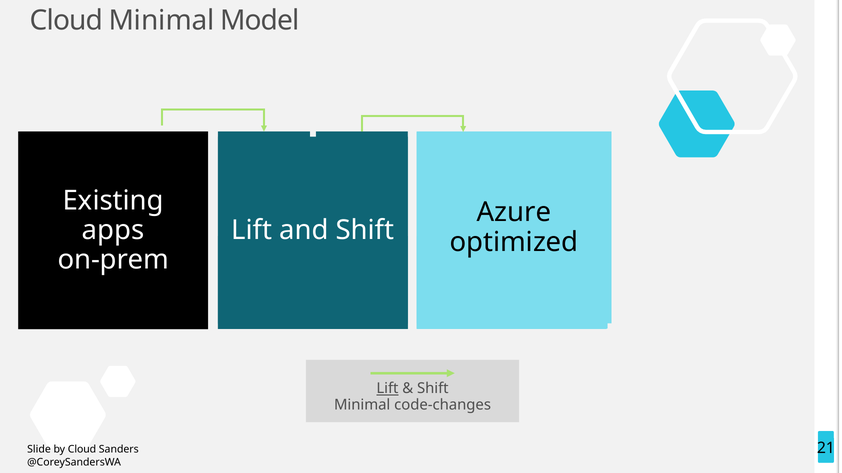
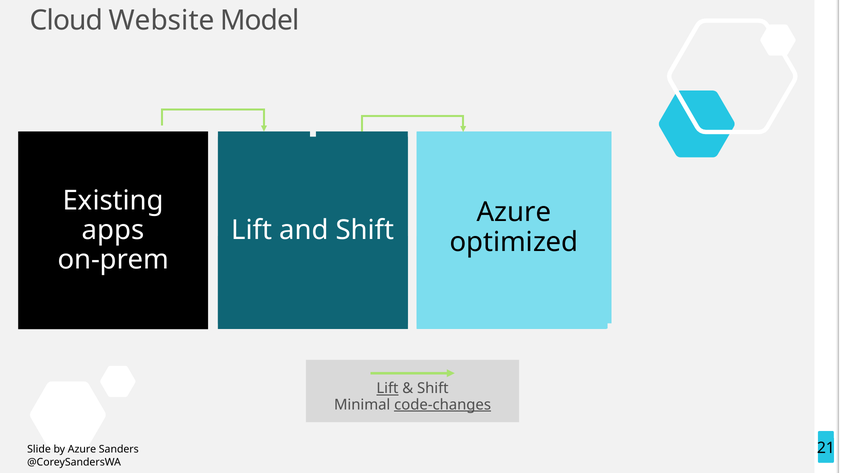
Cloud Minimal: Minimal -> Website (162, 20)
code-changes underline: none -> present (443, 405)
by Cloud: Cloud -> Azure (82, 450)
